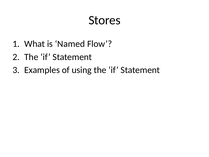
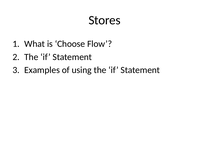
Named: Named -> Choose (70, 44)
